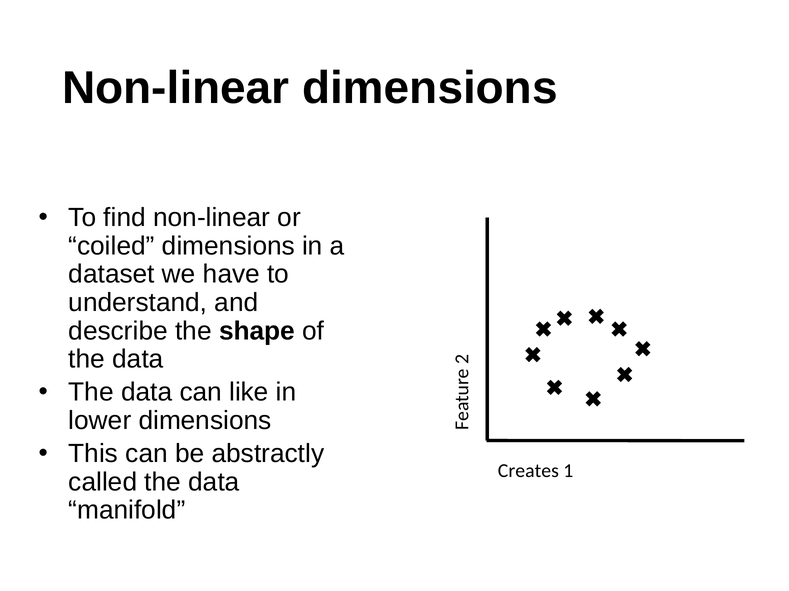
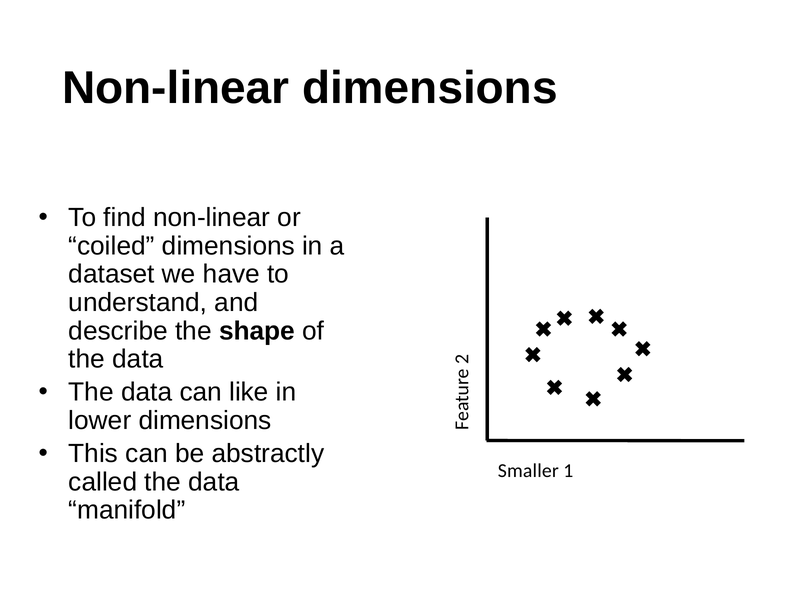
Creates: Creates -> Smaller (528, 471)
